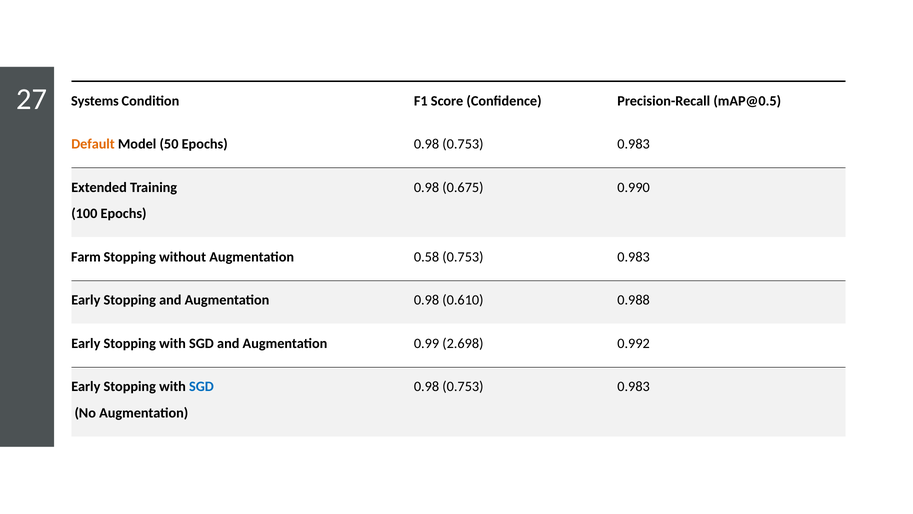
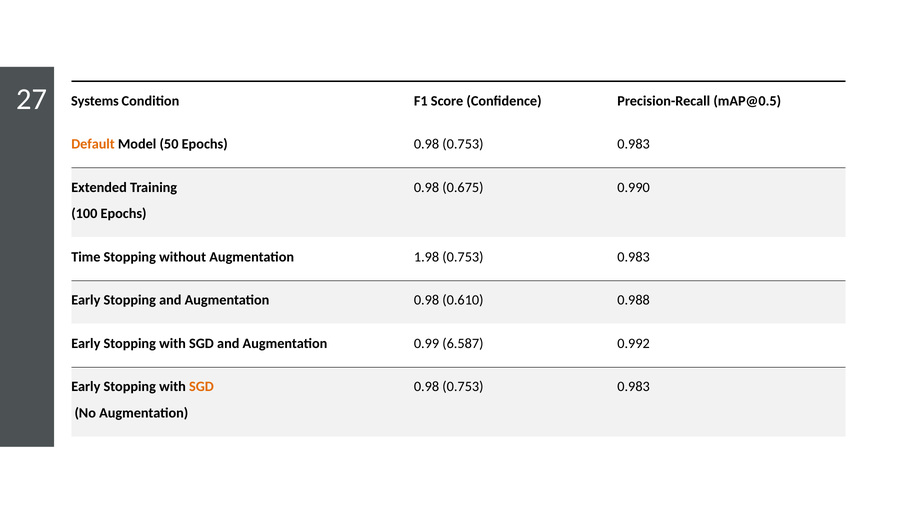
Farm: Farm -> Time (86, 257)
0.58: 0.58 -> 1.98 (427, 257)
2.698: 2.698 -> 6.587 (463, 343)
SGD colour: blue -> orange (201, 386)
